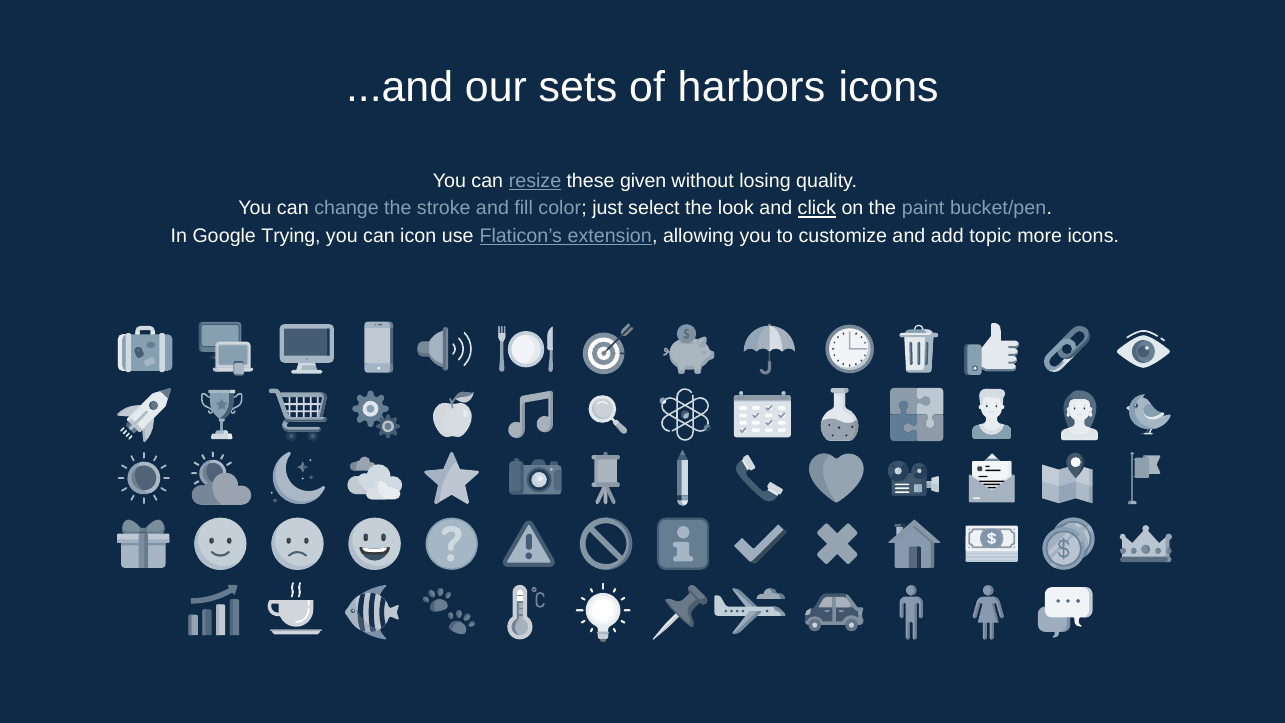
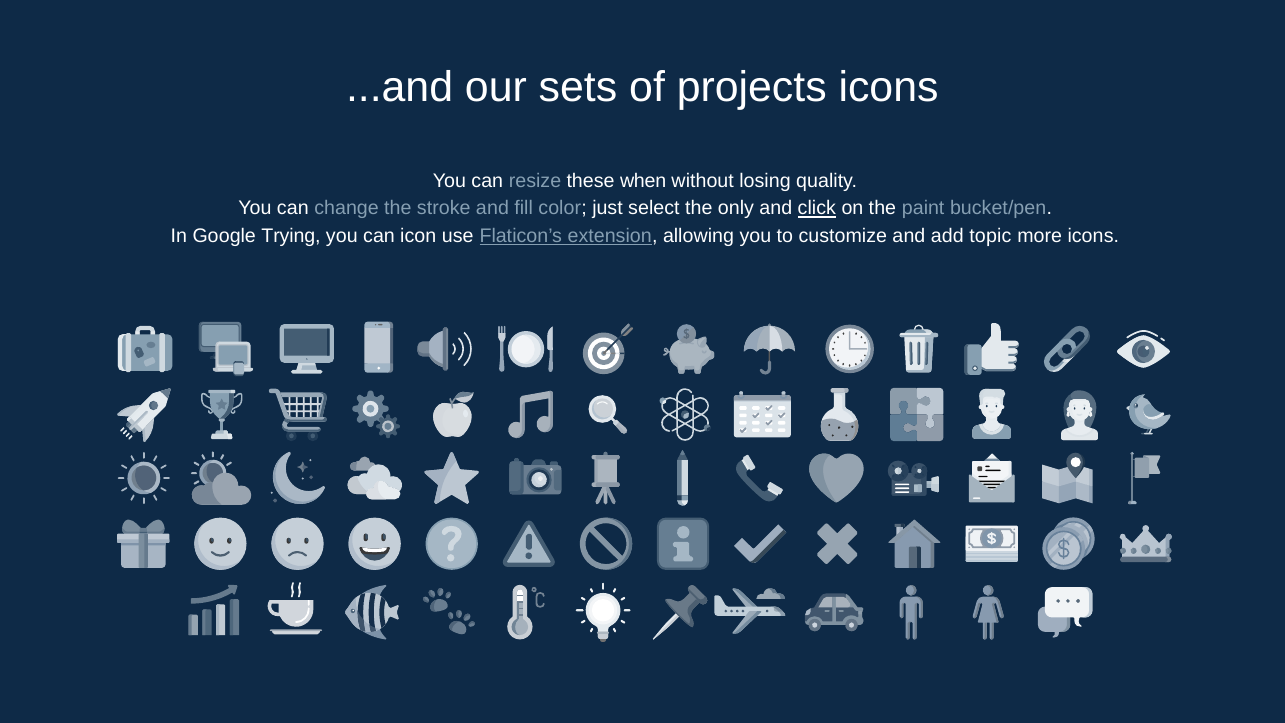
harbors: harbors -> projects (752, 87)
resize underline: present -> none (535, 181)
given: given -> when (643, 181)
look: look -> only (736, 208)
